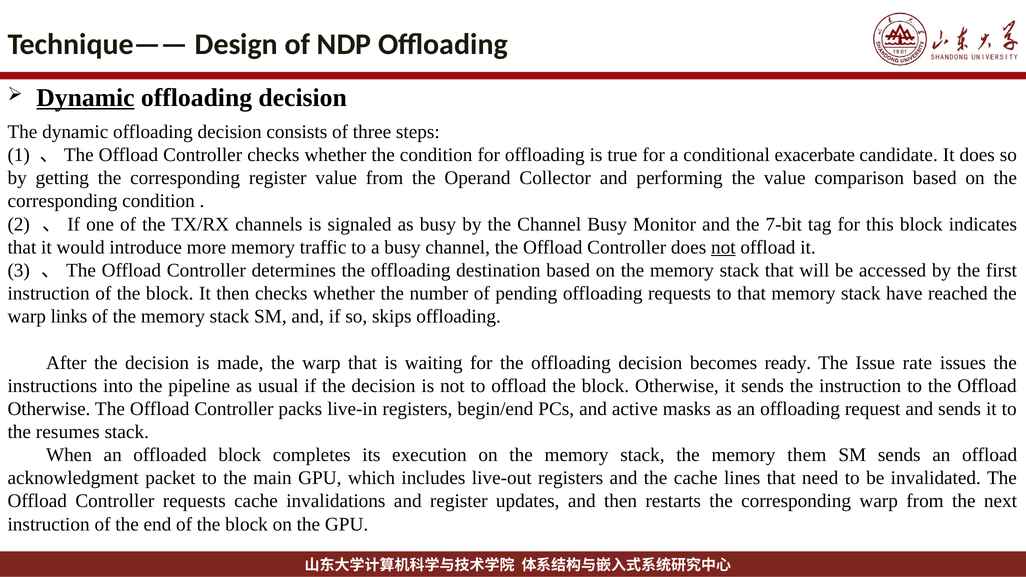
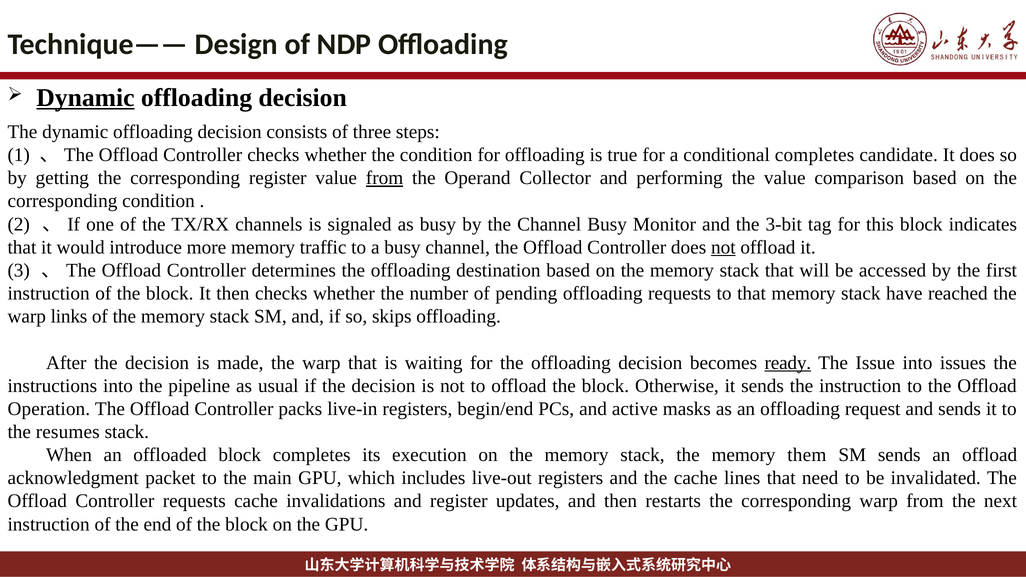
conditional exacerbate: exacerbate -> completes (815, 155)
from underline: none -> present (385, 178)
7-bit: 7-bit -> 3-bit (784, 224)
ready underline: none -> present (788, 363)
Issue rate: rate -> into (918, 363)
Otherwise: Otherwise -> Operation (49, 409)
